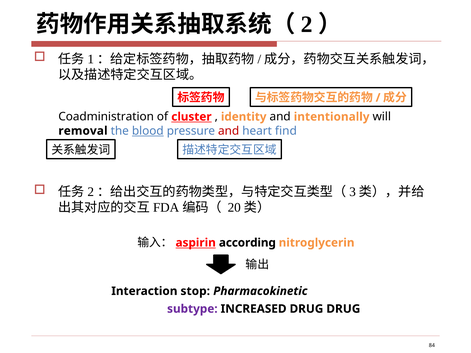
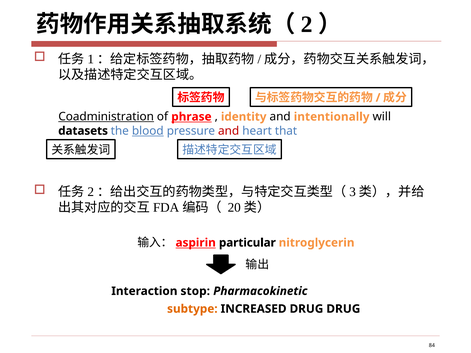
Coadministration underline: none -> present (106, 117)
cluster: cluster -> phrase (191, 117)
removal: removal -> datasets (83, 131)
find: find -> that (286, 131)
according: according -> particular (247, 243)
subtype colour: purple -> orange (192, 309)
